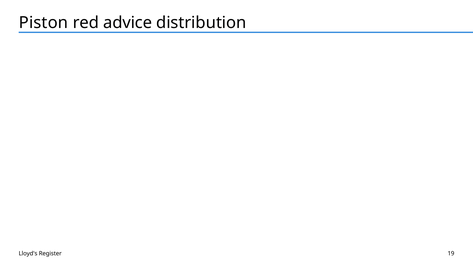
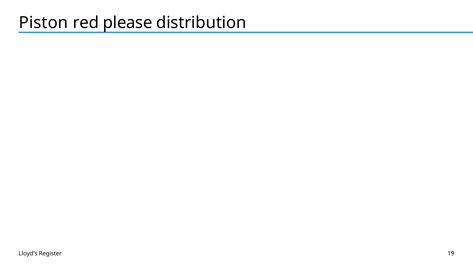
advice: advice -> please (128, 23)
